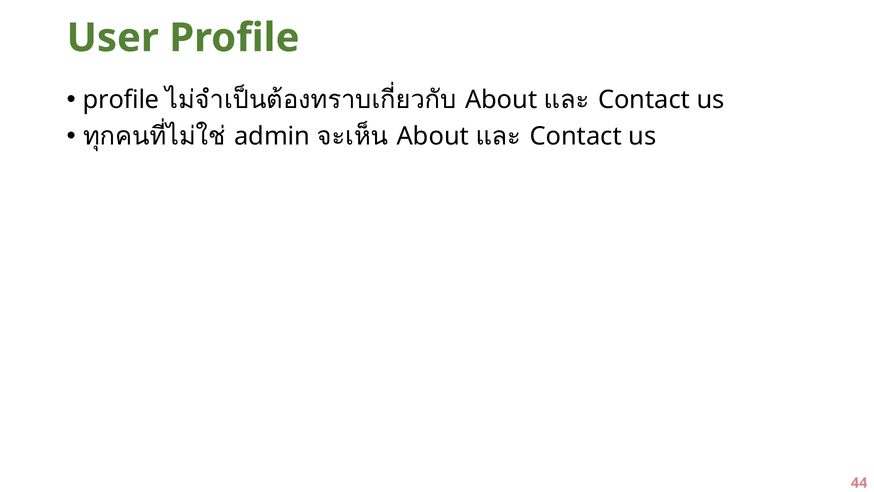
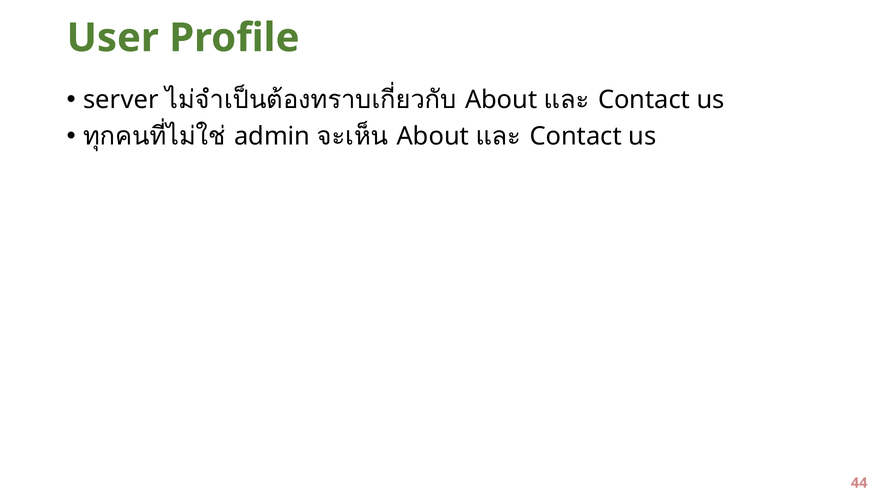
profile: profile -> server (121, 100)
